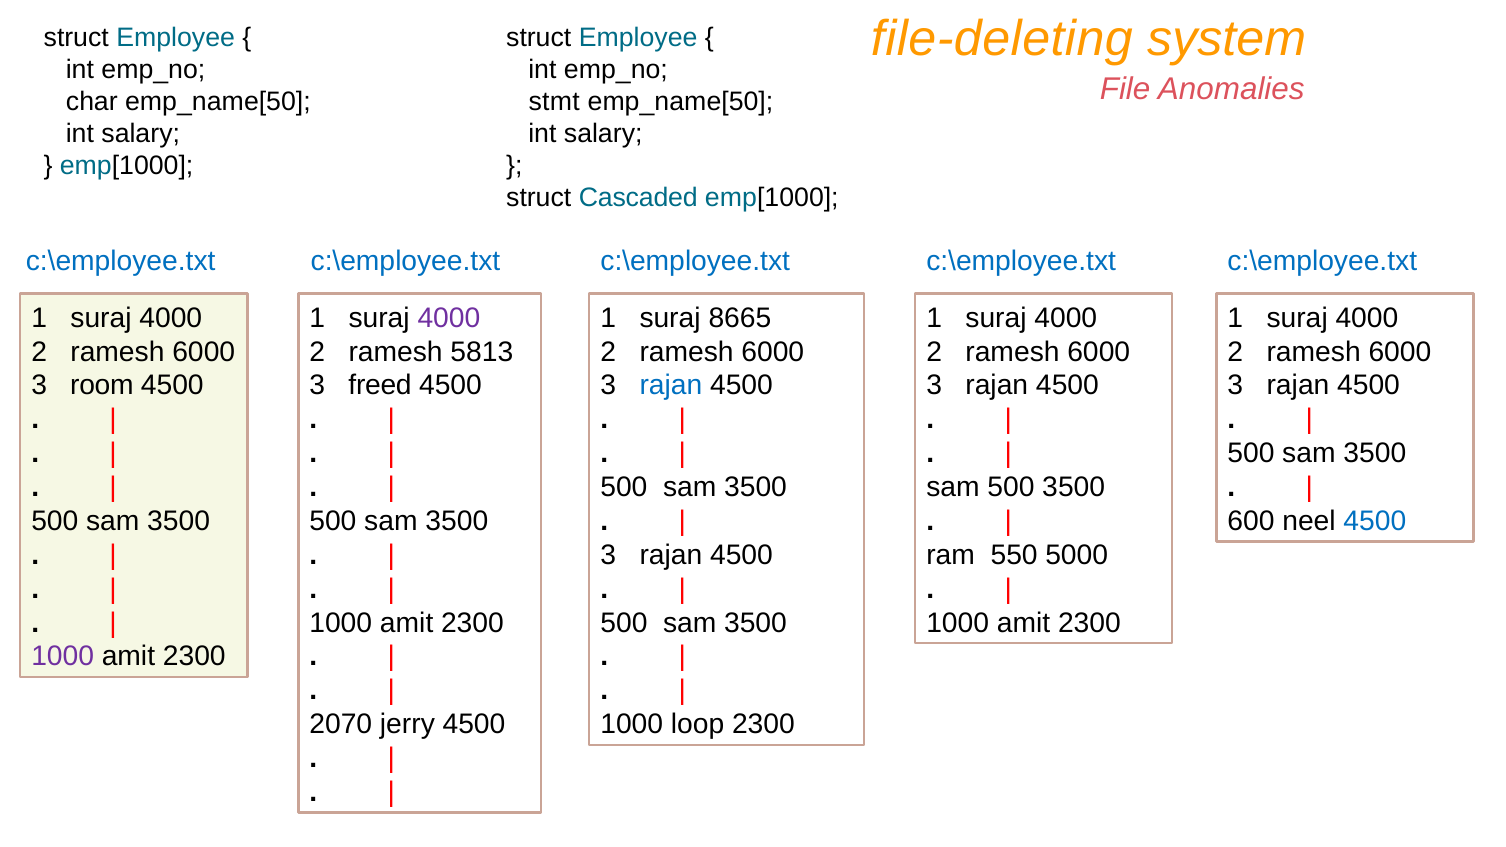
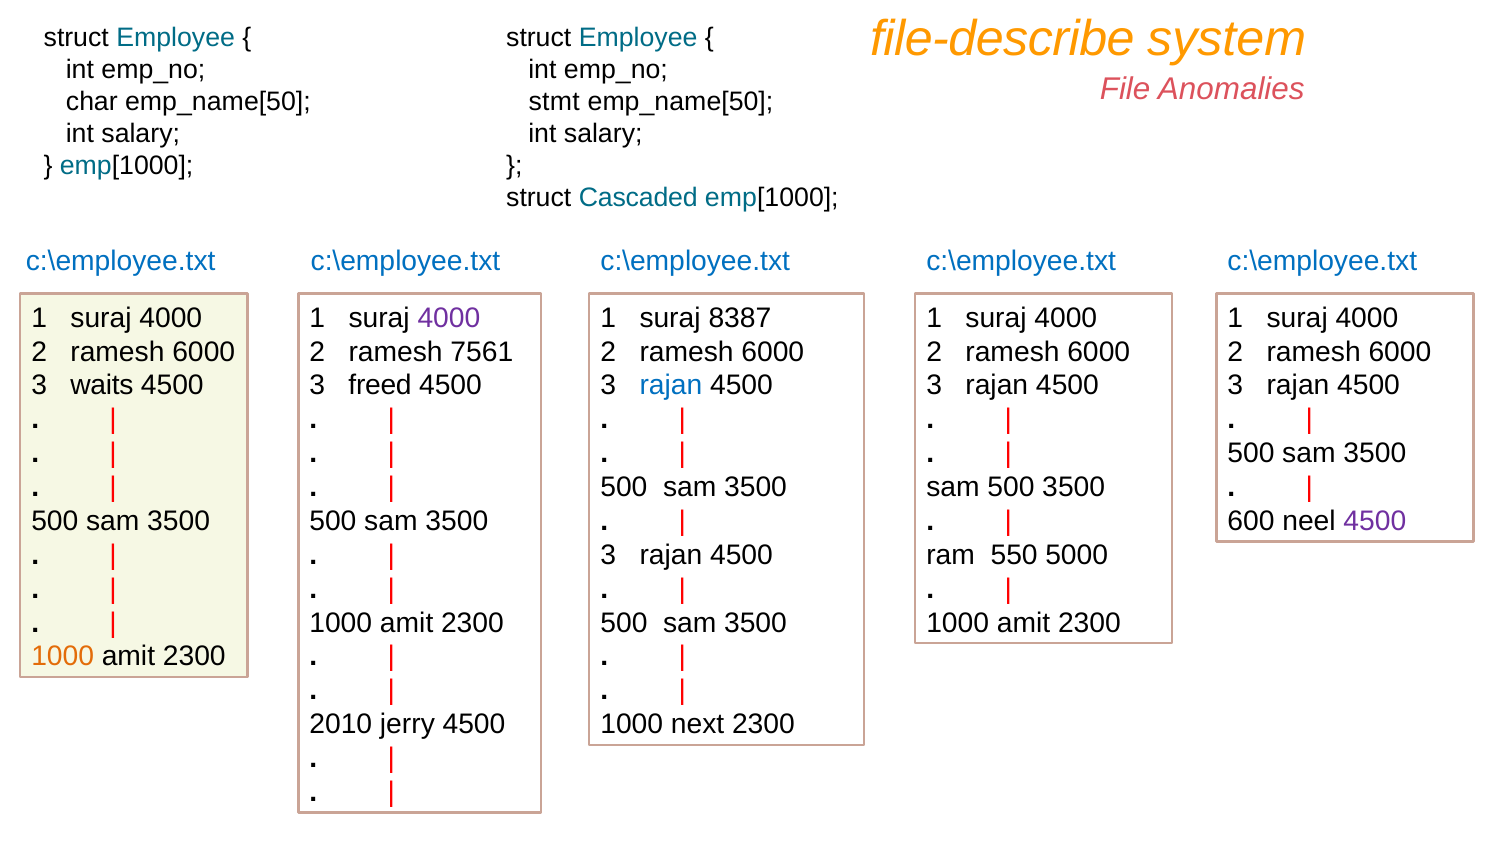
file-deleting: file-deleting -> file-describe (1002, 39)
8665: 8665 -> 8387 (740, 318)
5813: 5813 -> 7561 (482, 352)
room: room -> waits (102, 386)
4500 colour: blue -> purple (1375, 521)
1000 colour: purple -> orange (63, 657)
2070: 2070 -> 2010 (341, 725)
loop: loop -> next (698, 725)
